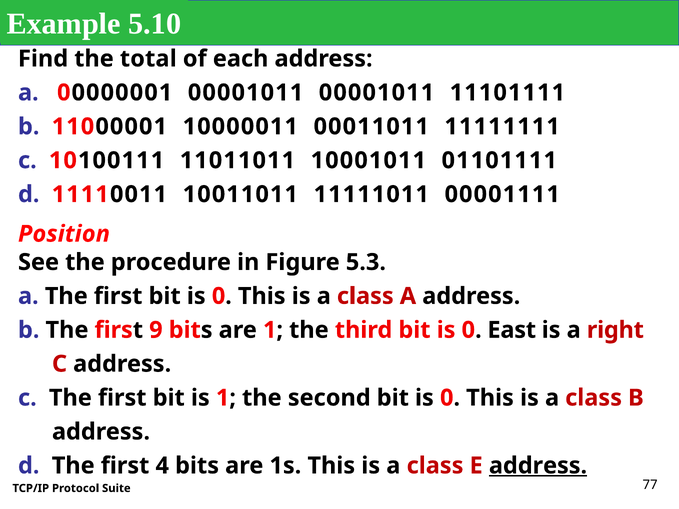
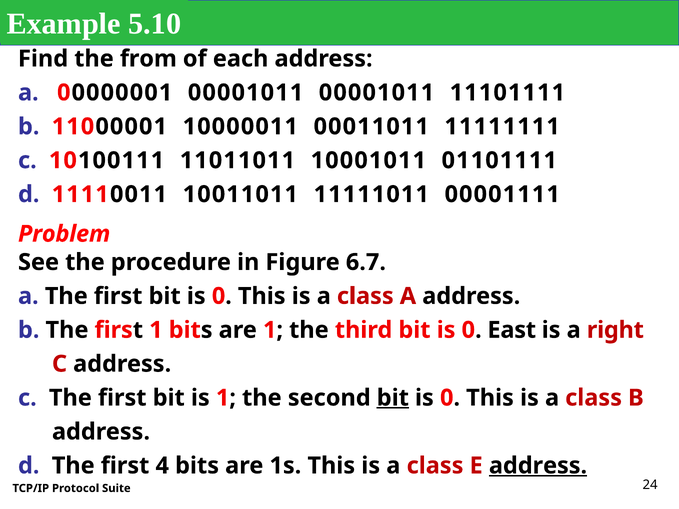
total: total -> from (148, 59)
Position: Position -> Problem (64, 234)
5.3: 5.3 -> 6.7 (366, 262)
first 9: 9 -> 1 (156, 330)
bit underline: none -> present (393, 398)
77: 77 -> 24 (650, 485)
